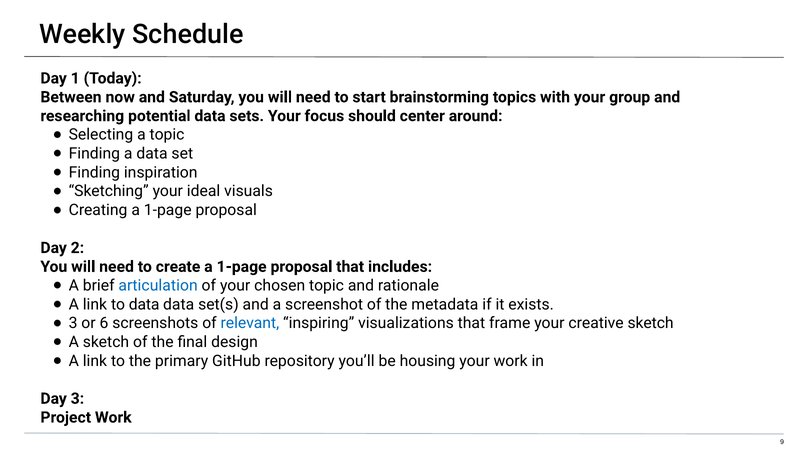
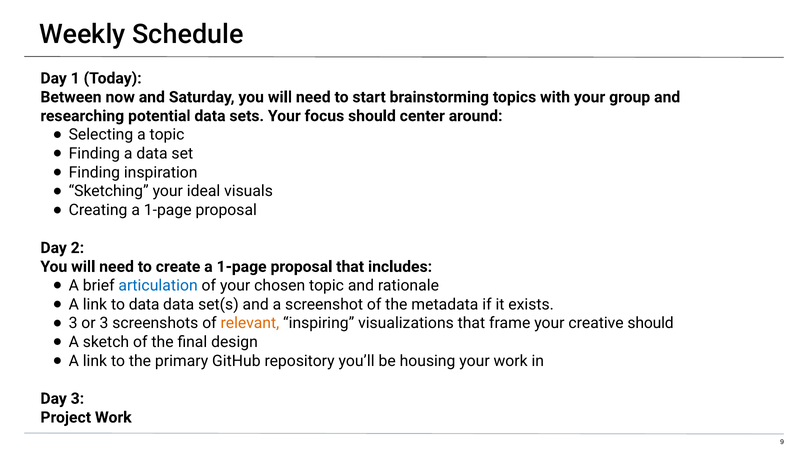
or 6: 6 -> 3 (104, 324)
relevant colour: blue -> orange (250, 324)
creative sketch: sketch -> should (651, 324)
